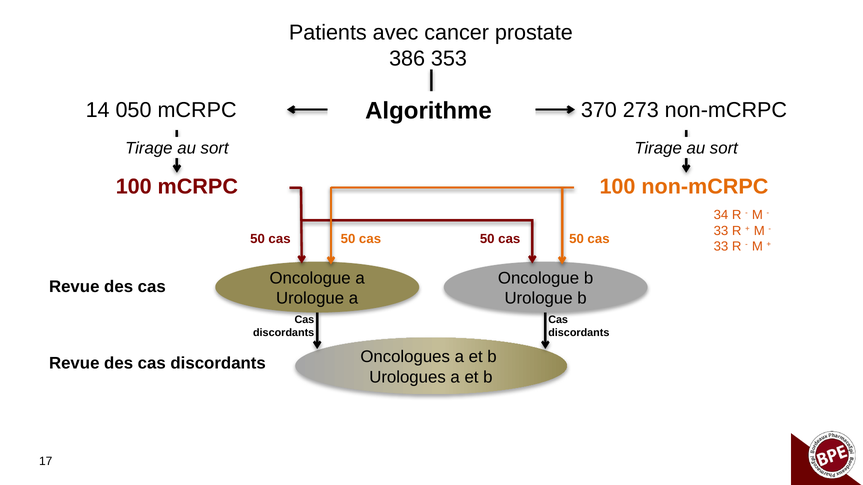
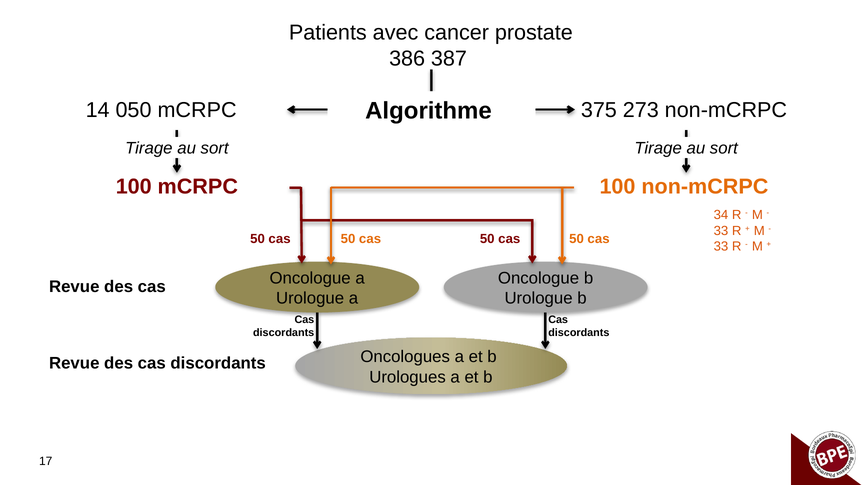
353: 353 -> 387 (449, 59)
370: 370 -> 375 (599, 110)
